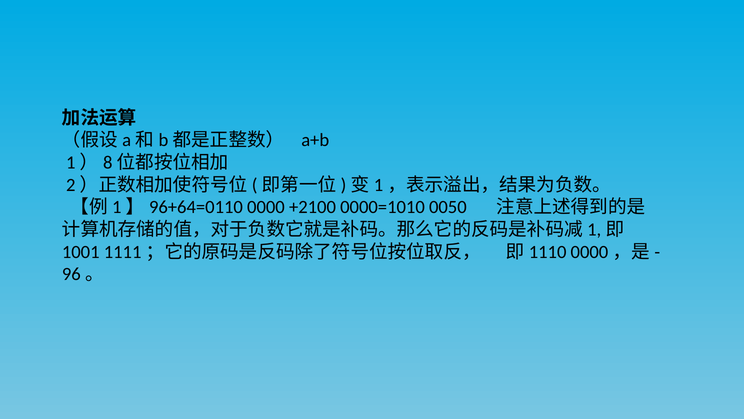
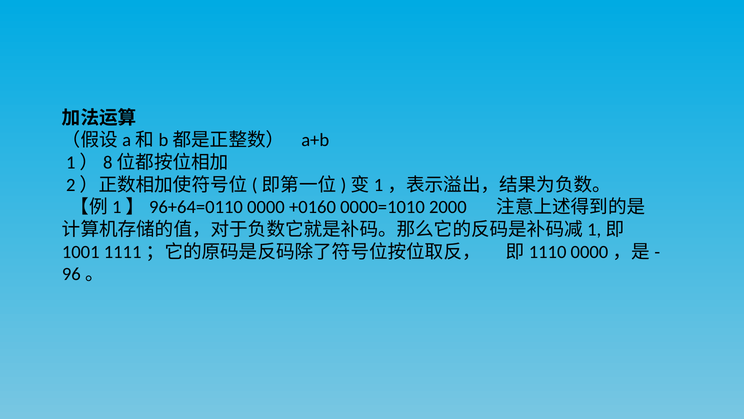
+2100: +2100 -> +0160 (312, 207)
0050: 0050 -> 2000 (448, 207)
